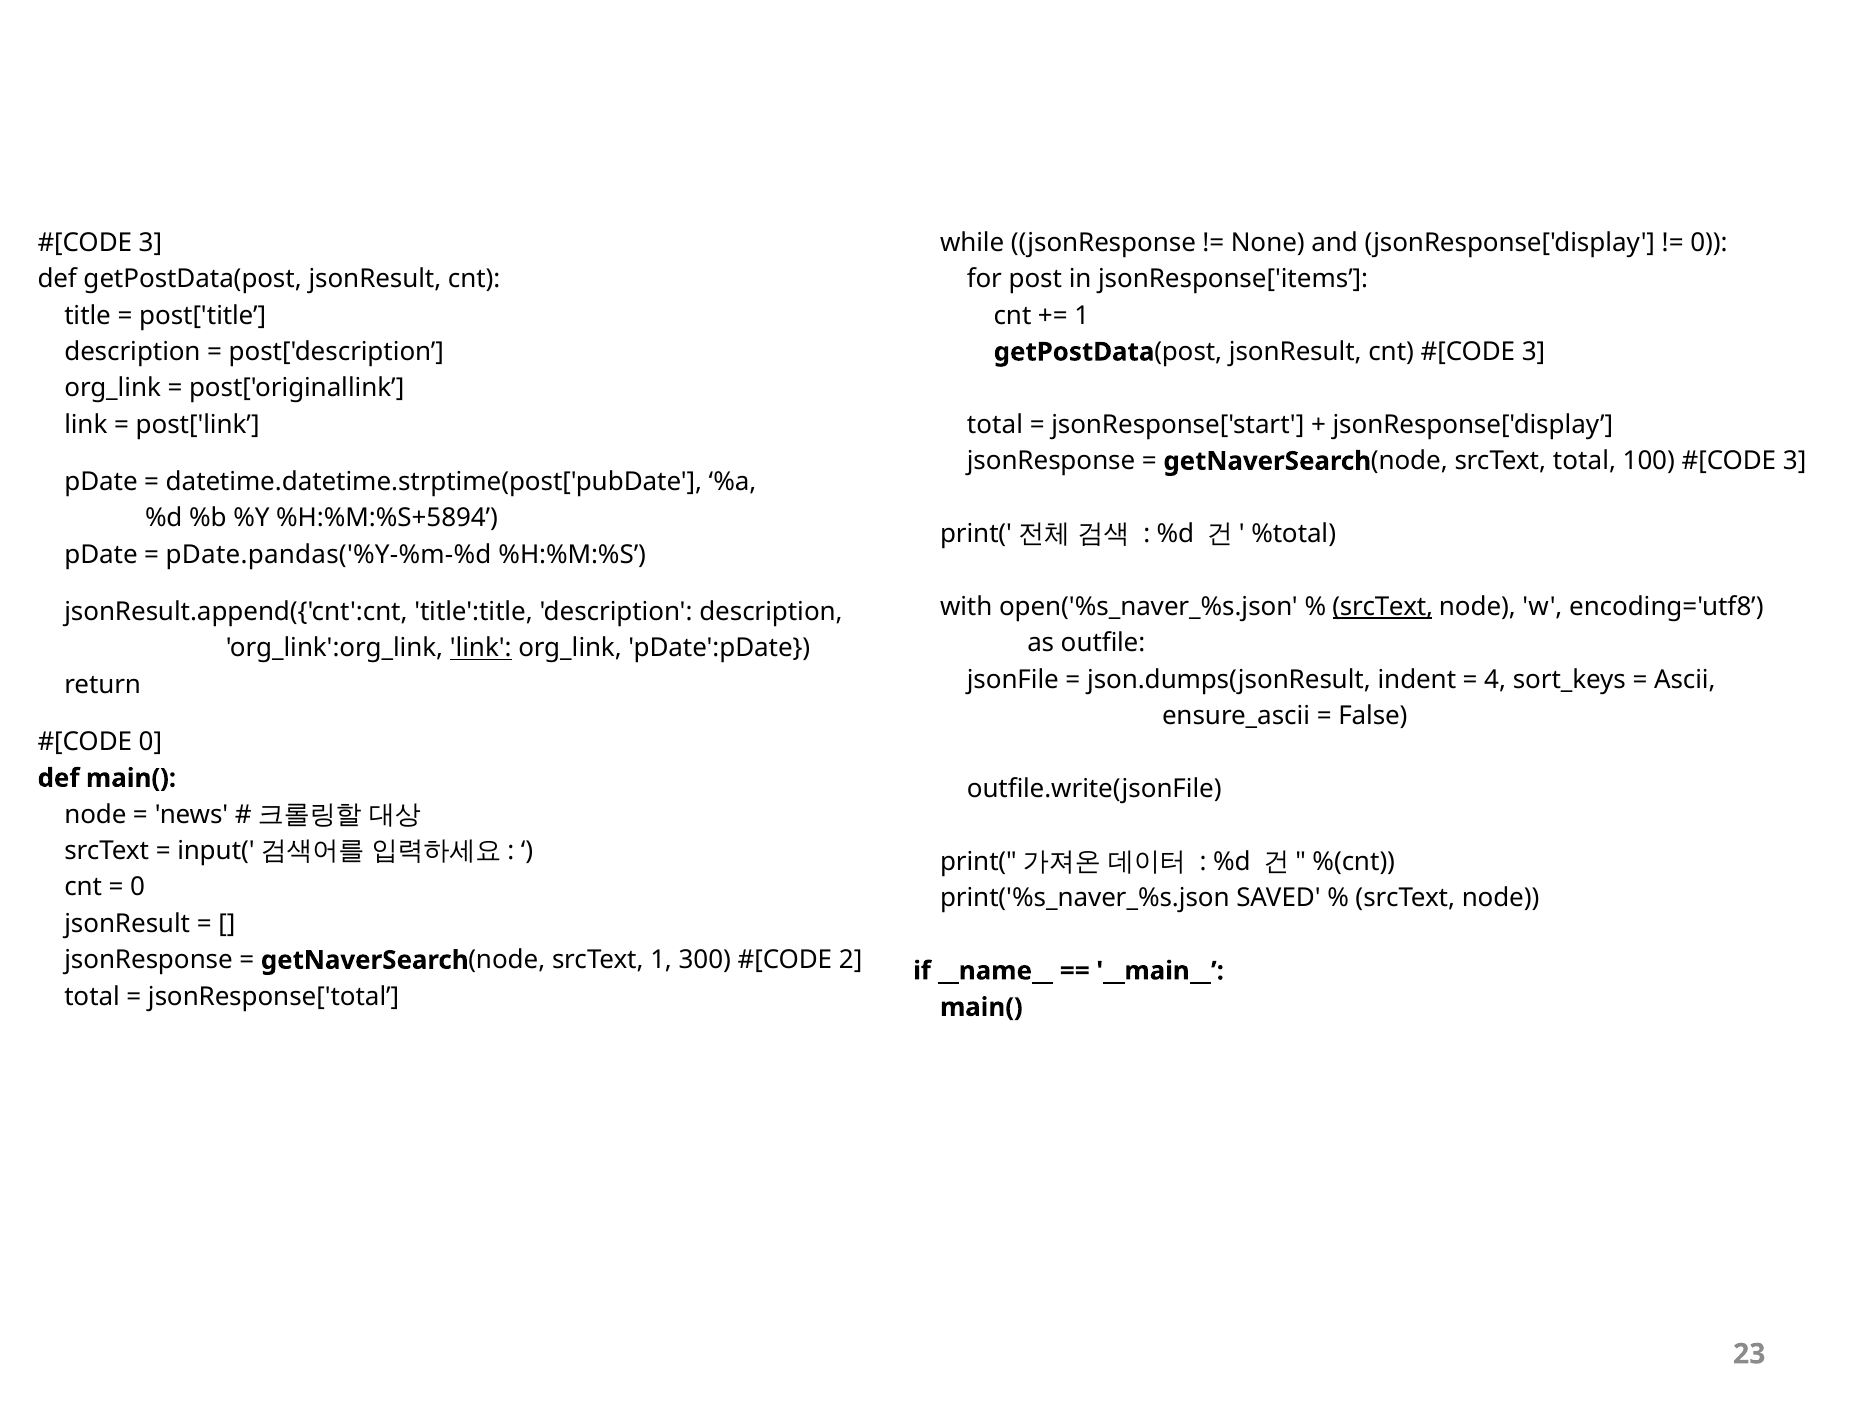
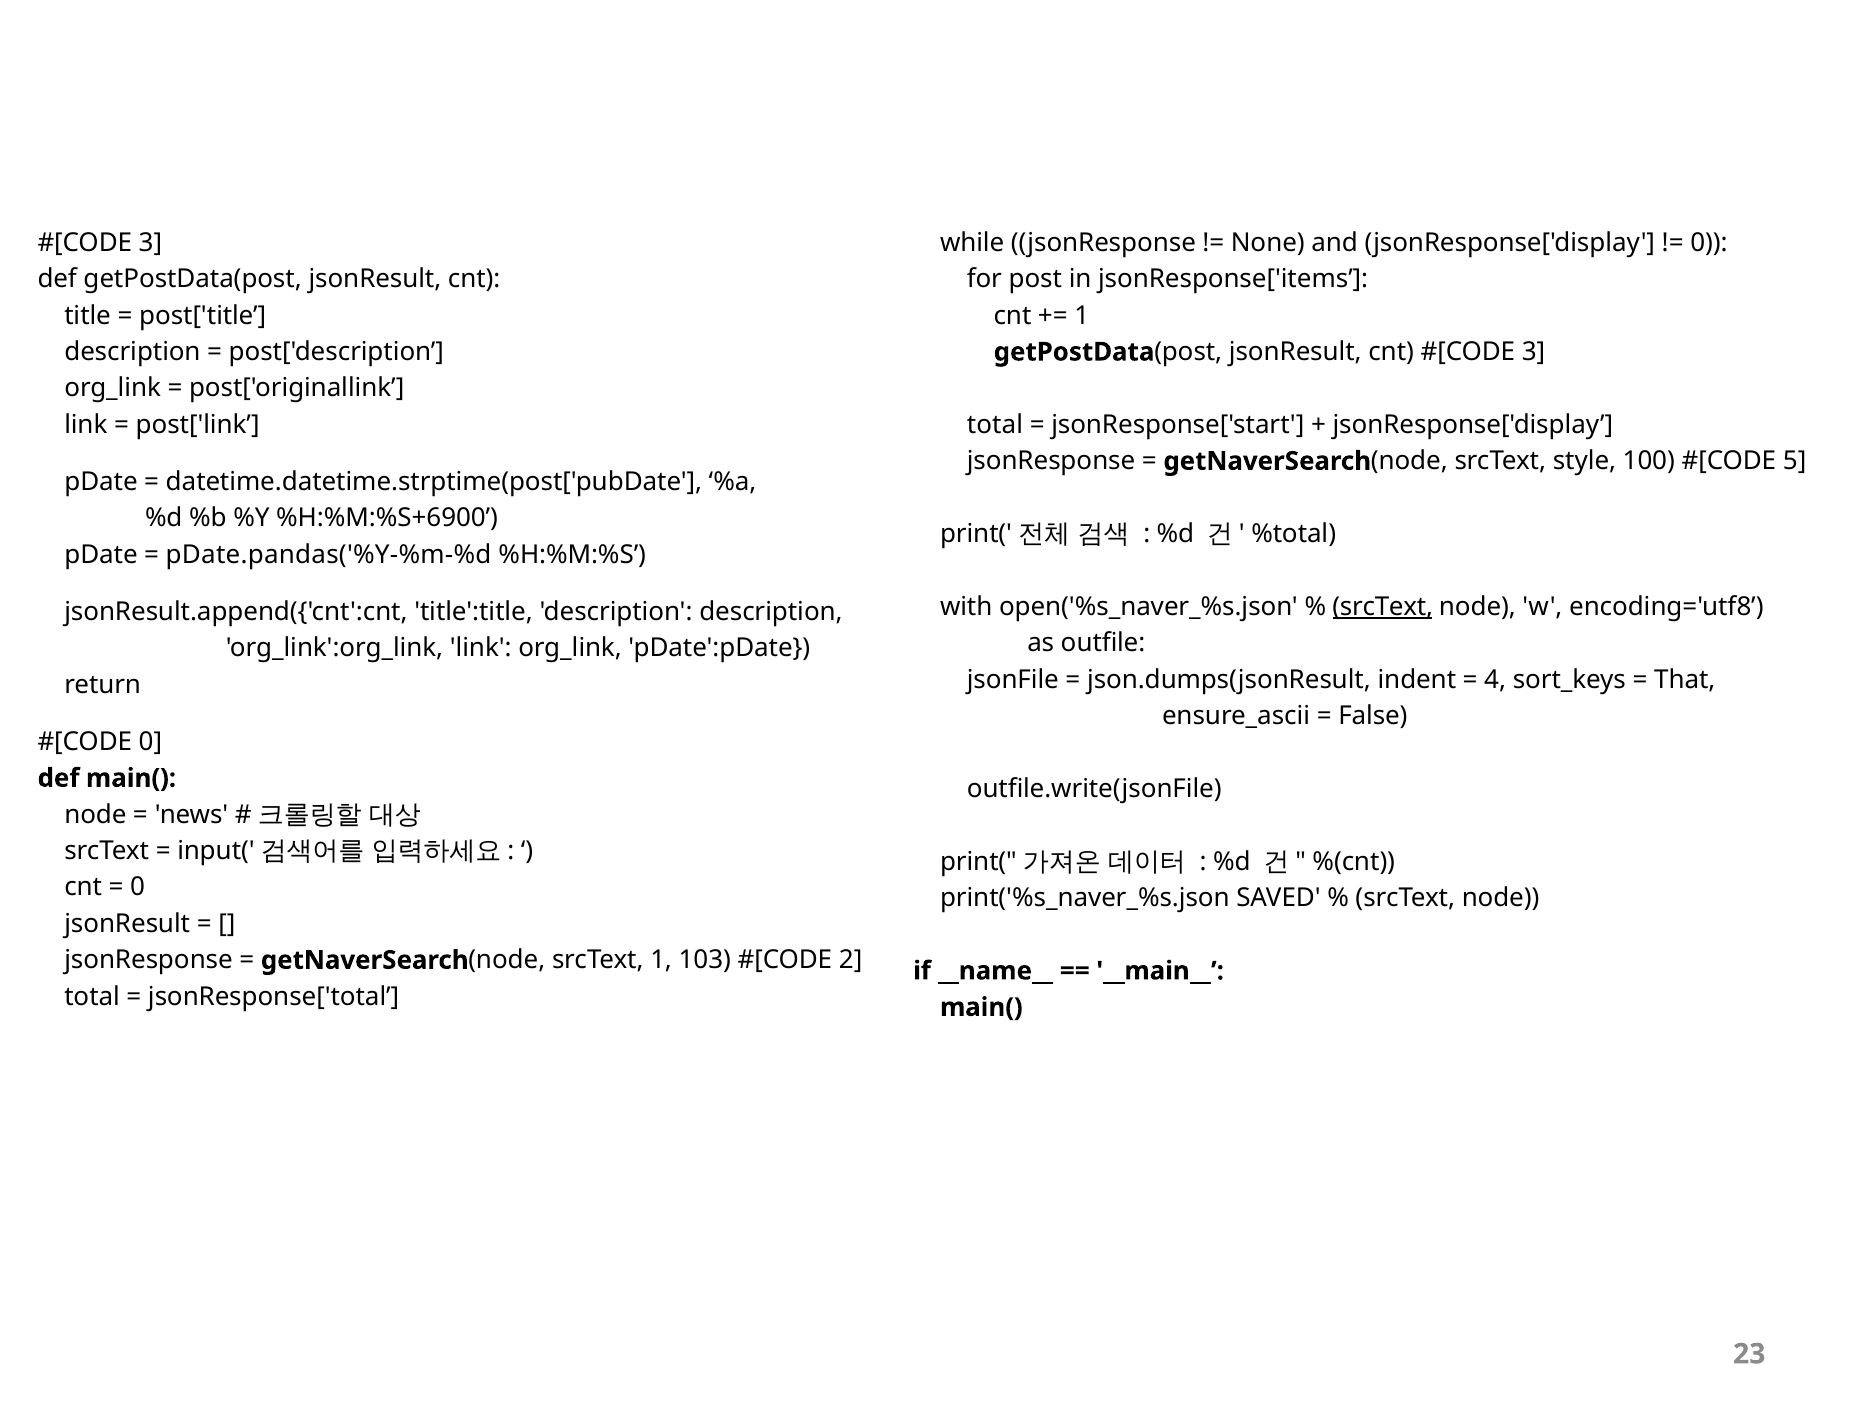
srcText total: total -> style (1585, 461)
3: 3 -> 5 (1795, 461)
%H:%M:%S+5894: %H:%M:%S+5894 -> %H:%M:%S+6900 (387, 518)
link underline: present -> none (481, 648)
Ascii: Ascii -> That (1685, 679)
300: 300 -> 103 (705, 960)
